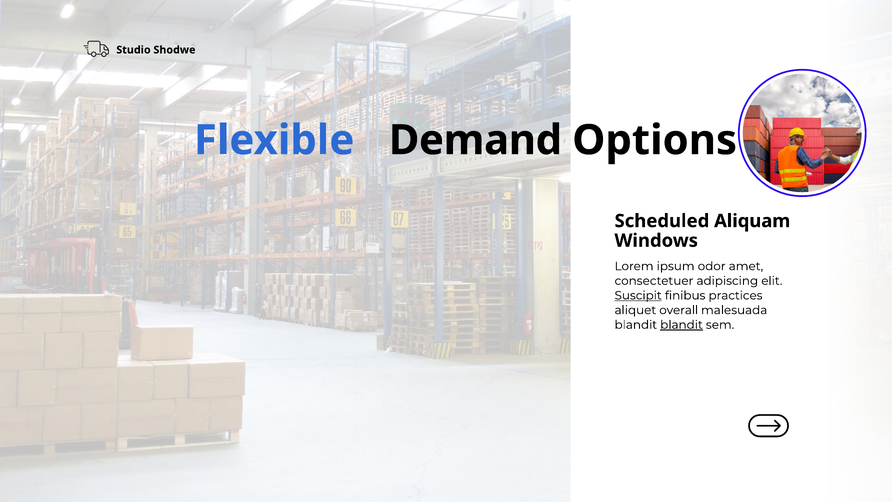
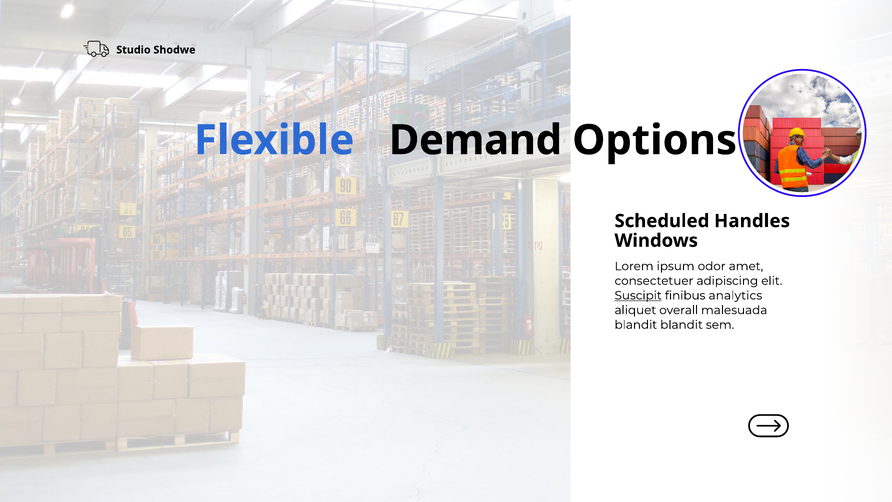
Aliquam: Aliquam -> Handles (752, 221)
practices: practices -> analytics (735, 295)
blandit underline: present -> none (681, 325)
